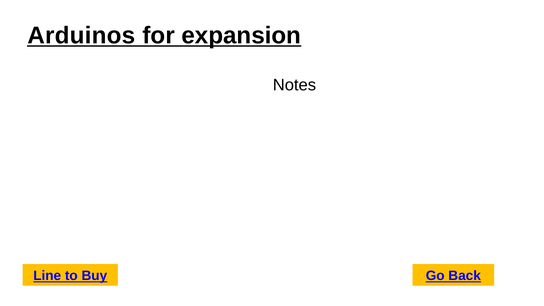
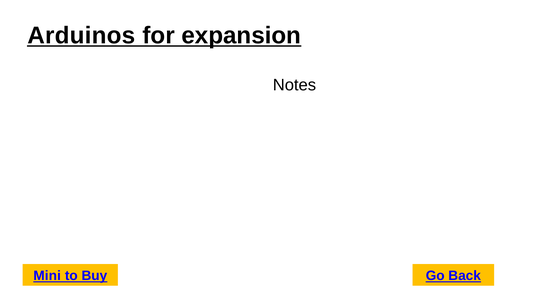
Line: Line -> Mini (47, 276)
